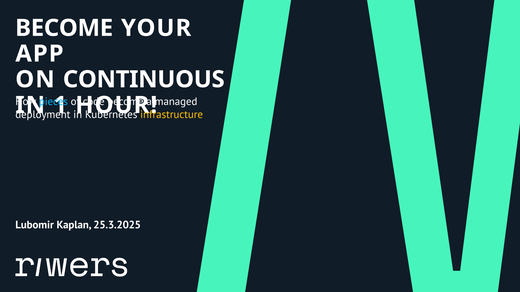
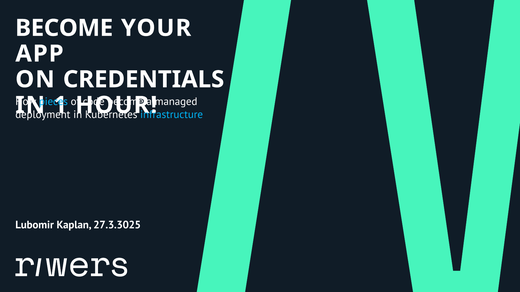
CONTINUOUS: CONTINUOUS -> CREDENTIALS (144, 80)
infrastructure colour: yellow -> light blue (172, 115)
25.3.2025: 25.3.2025 -> 27.3.3025 (117, 225)
